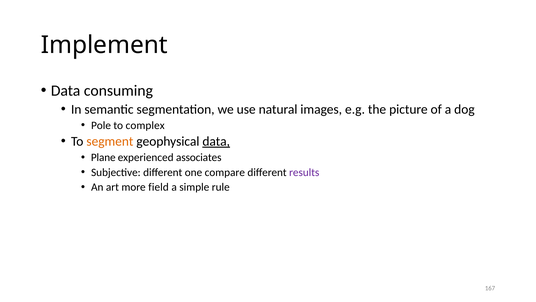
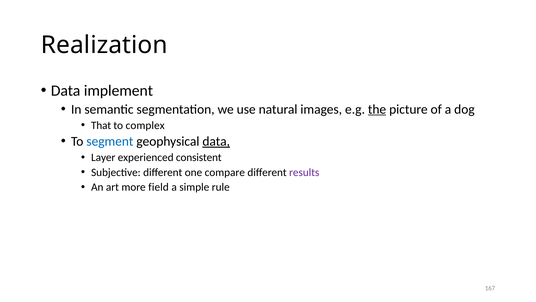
Implement: Implement -> Realization (104, 45)
consuming: consuming -> implement (118, 91)
the underline: none -> present (377, 109)
Pole: Pole -> That (101, 125)
segment colour: orange -> blue (110, 141)
Plane: Plane -> Layer (103, 157)
associates: associates -> consistent (199, 157)
